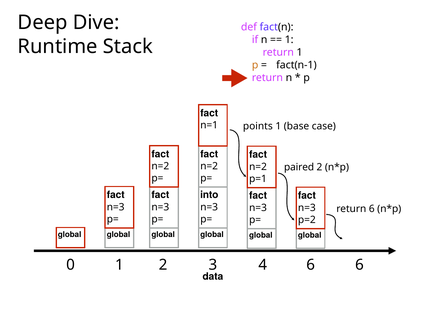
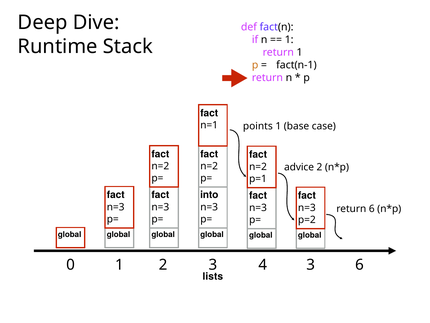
paired: paired -> advice (299, 167)
4 6: 6 -> 3 (311, 265)
data: data -> lists (213, 276)
